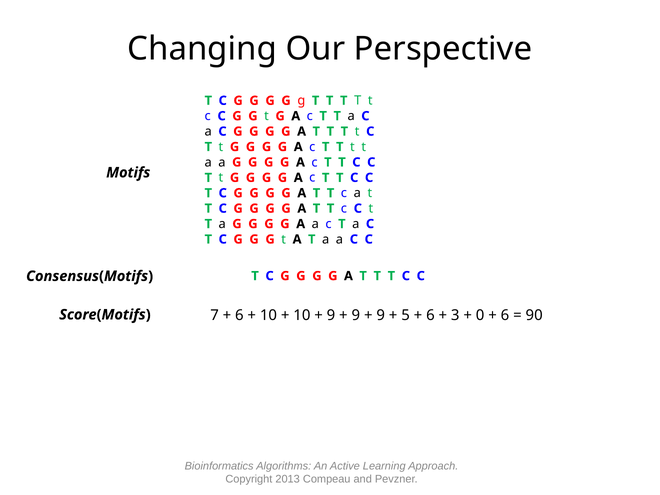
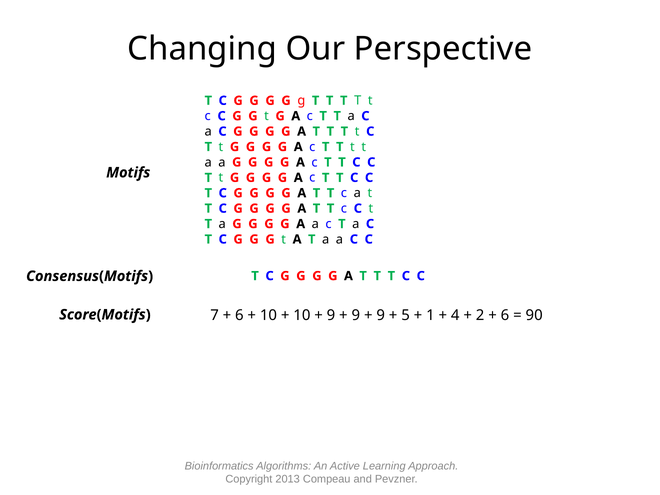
6: 6 -> 1 (430, 315)
3: 3 -> 4 (455, 315)
0: 0 -> 2 (480, 315)
